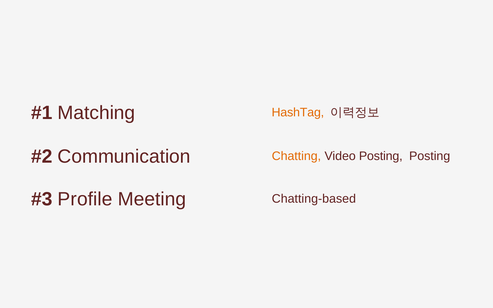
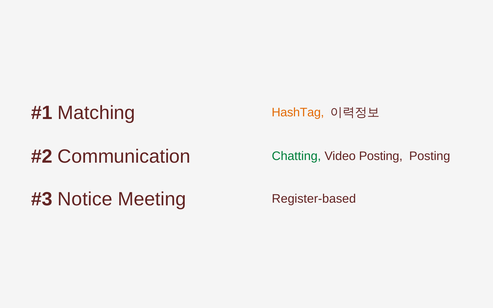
Chatting colour: orange -> green (296, 156)
Profile: Profile -> Notice (85, 199)
Chatting-based: Chatting-based -> Register-based (314, 199)
